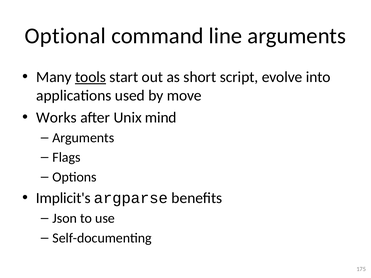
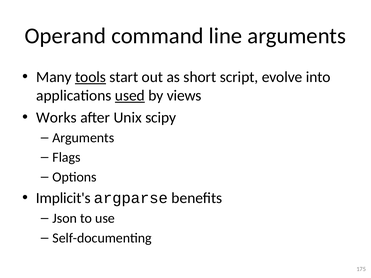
Optional: Optional -> Operand (65, 36)
used underline: none -> present (130, 96)
move: move -> views (184, 96)
mind: mind -> scipy (161, 118)
